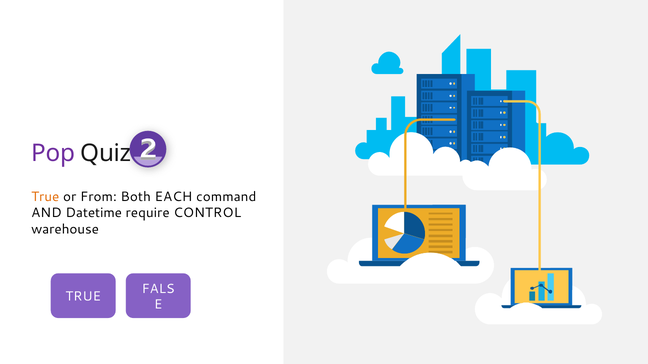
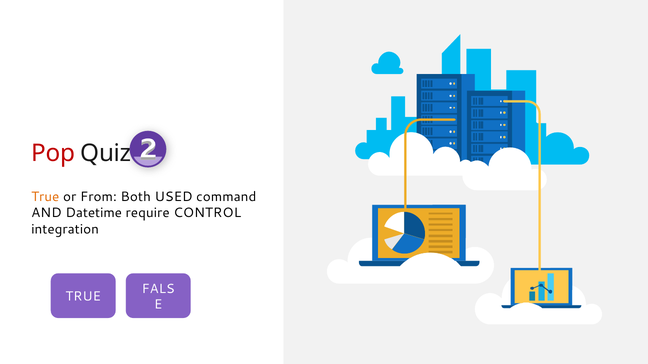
Pop colour: purple -> red (53, 154)
EACH: EACH -> USED (174, 197)
warehouse: warehouse -> integration (65, 229)
